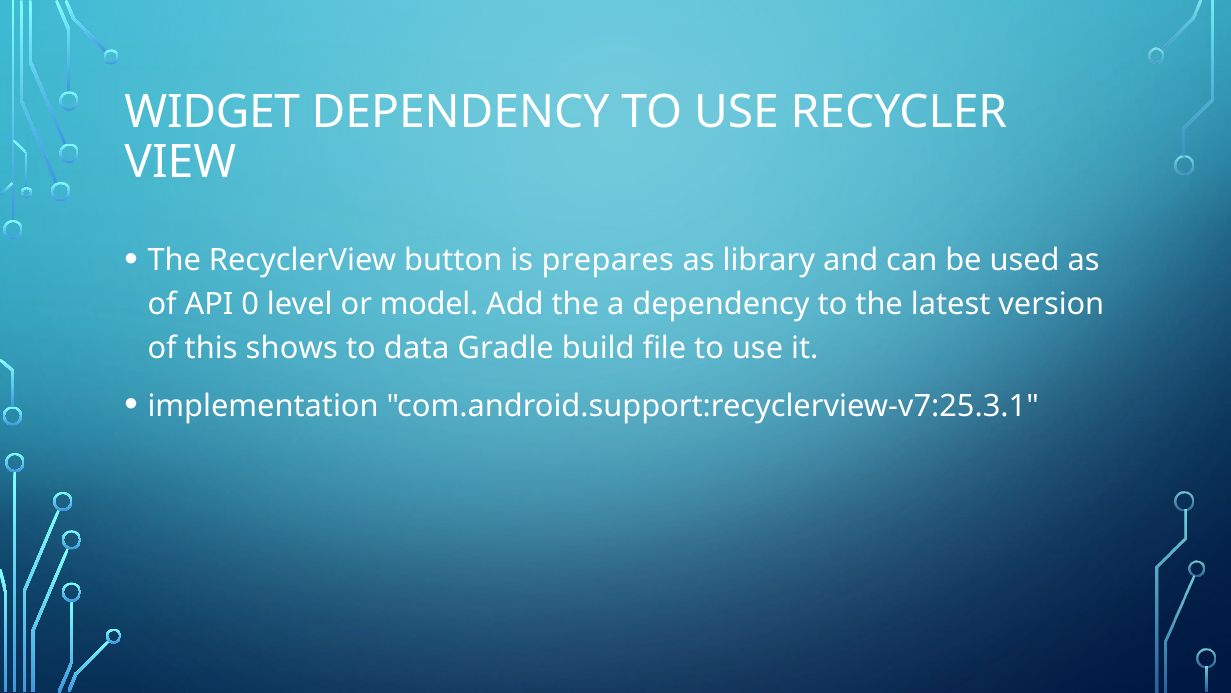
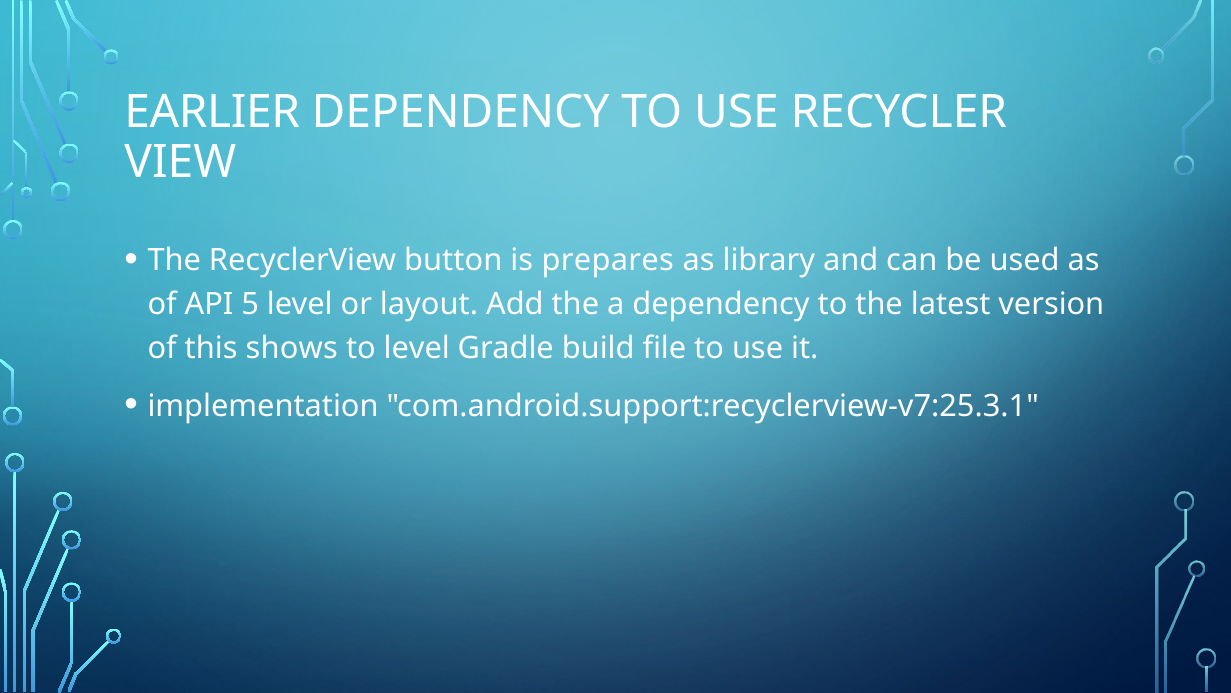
WIDGET: WIDGET -> EARLIER (212, 112)
0: 0 -> 5 (250, 304)
model: model -> layout (429, 304)
to data: data -> level (417, 348)
